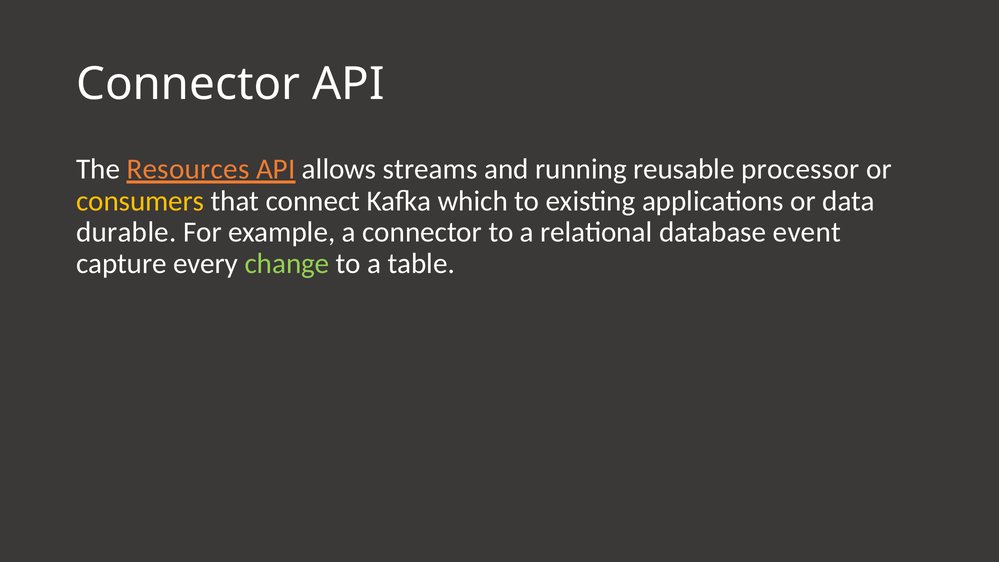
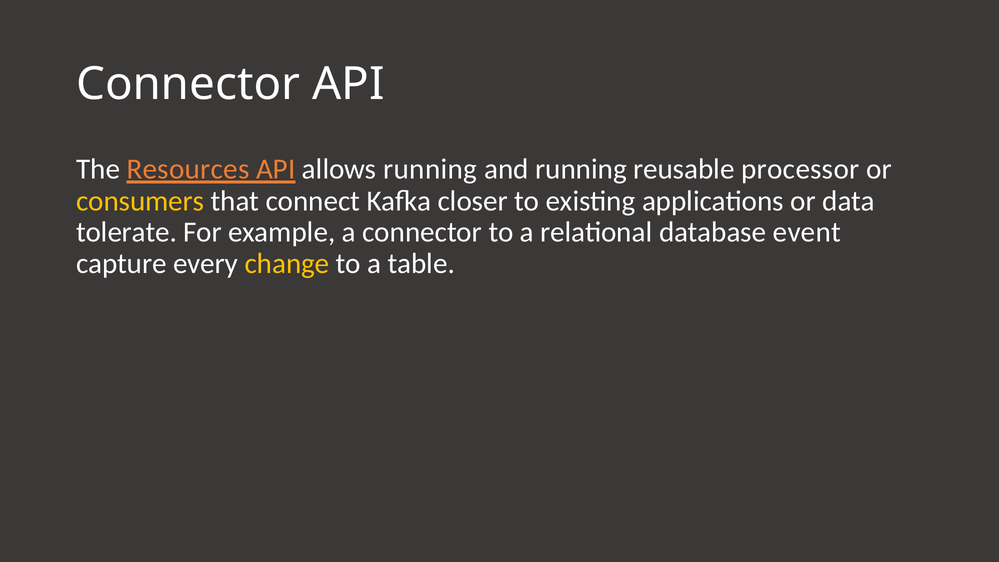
allows streams: streams -> running (430, 169)
which: which -> closer (473, 201)
durable: durable -> tolerate (127, 232)
change colour: light green -> yellow (287, 264)
